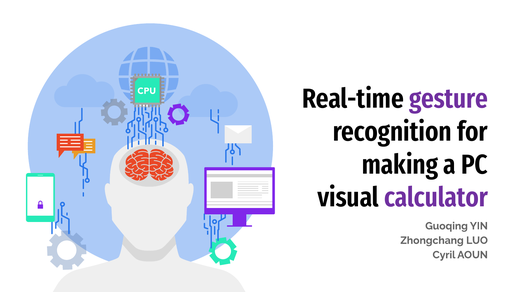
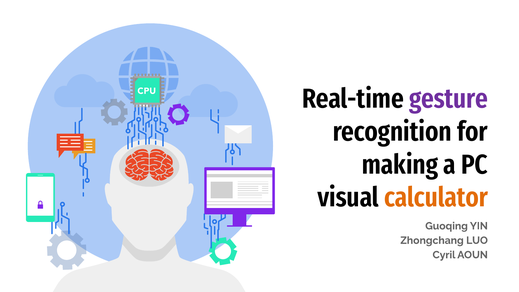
calculator colour: purple -> orange (436, 198)
